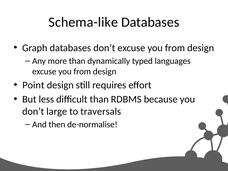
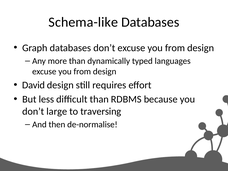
Point: Point -> David (33, 85)
traversals: traversals -> traversing (101, 111)
